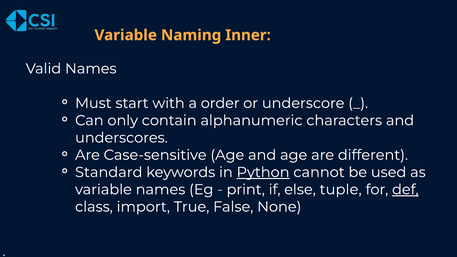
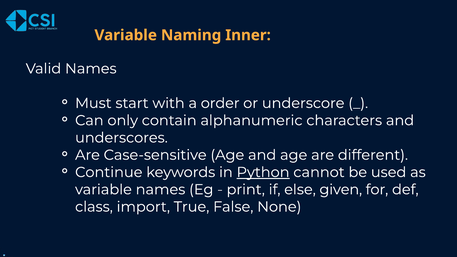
Standard: Standard -> Continue (109, 172)
tuple: tuple -> given (341, 190)
def underline: present -> none (405, 190)
